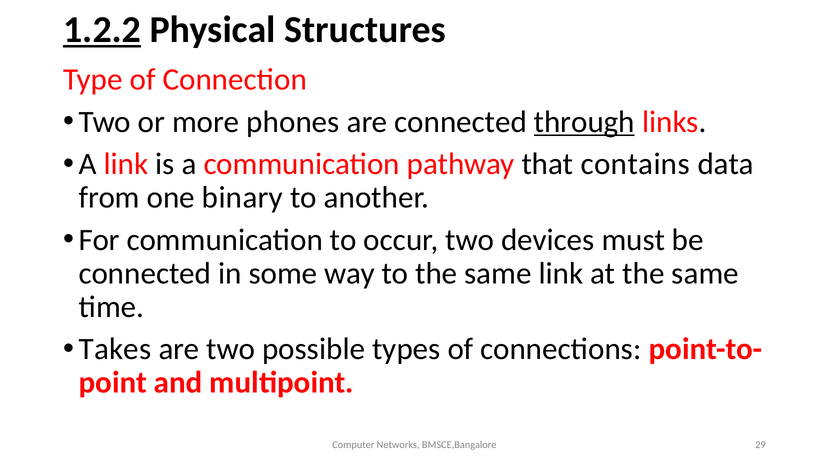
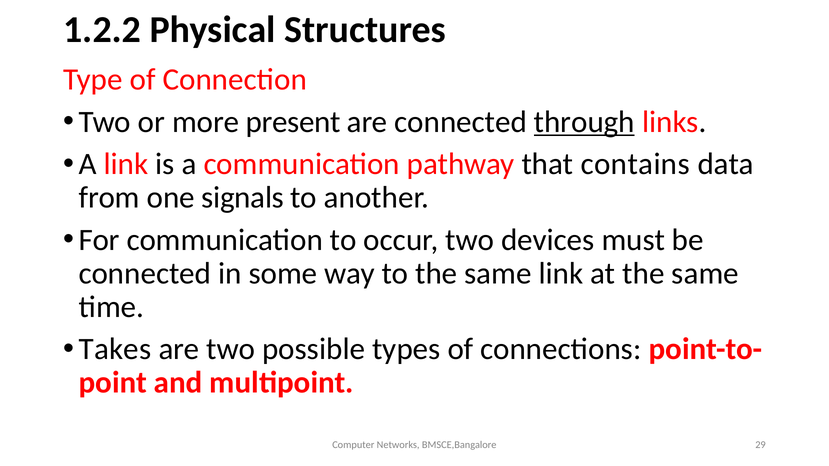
1.2.2 underline: present -> none (102, 30)
phones: phones -> present (293, 122)
binary: binary -> signals (243, 198)
